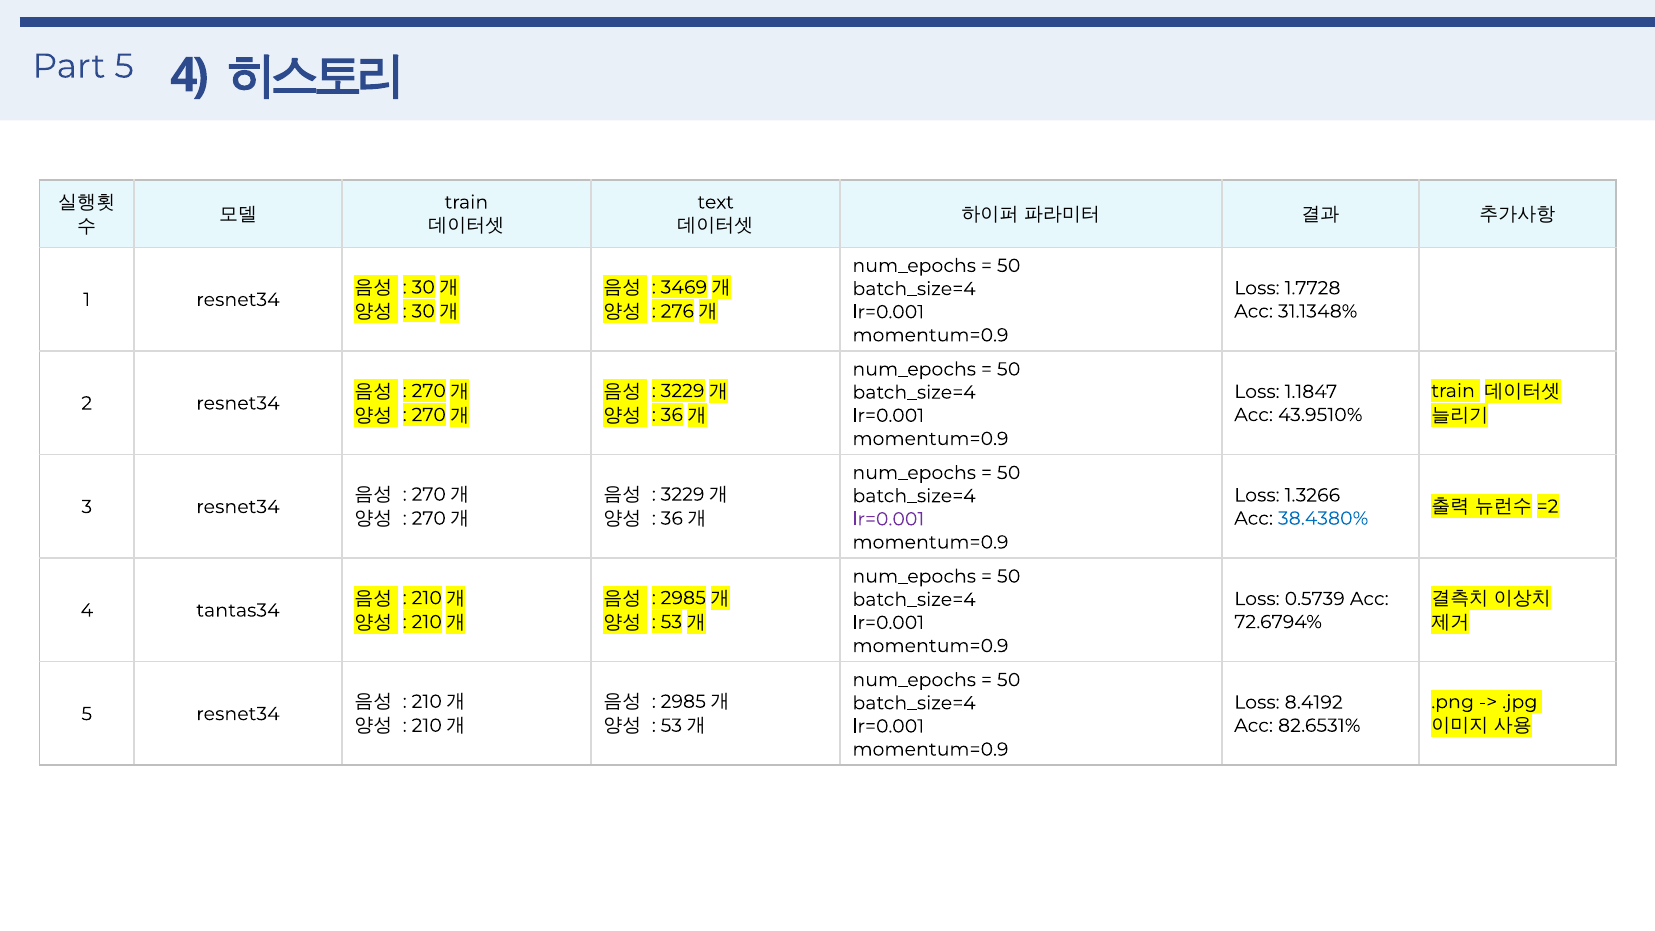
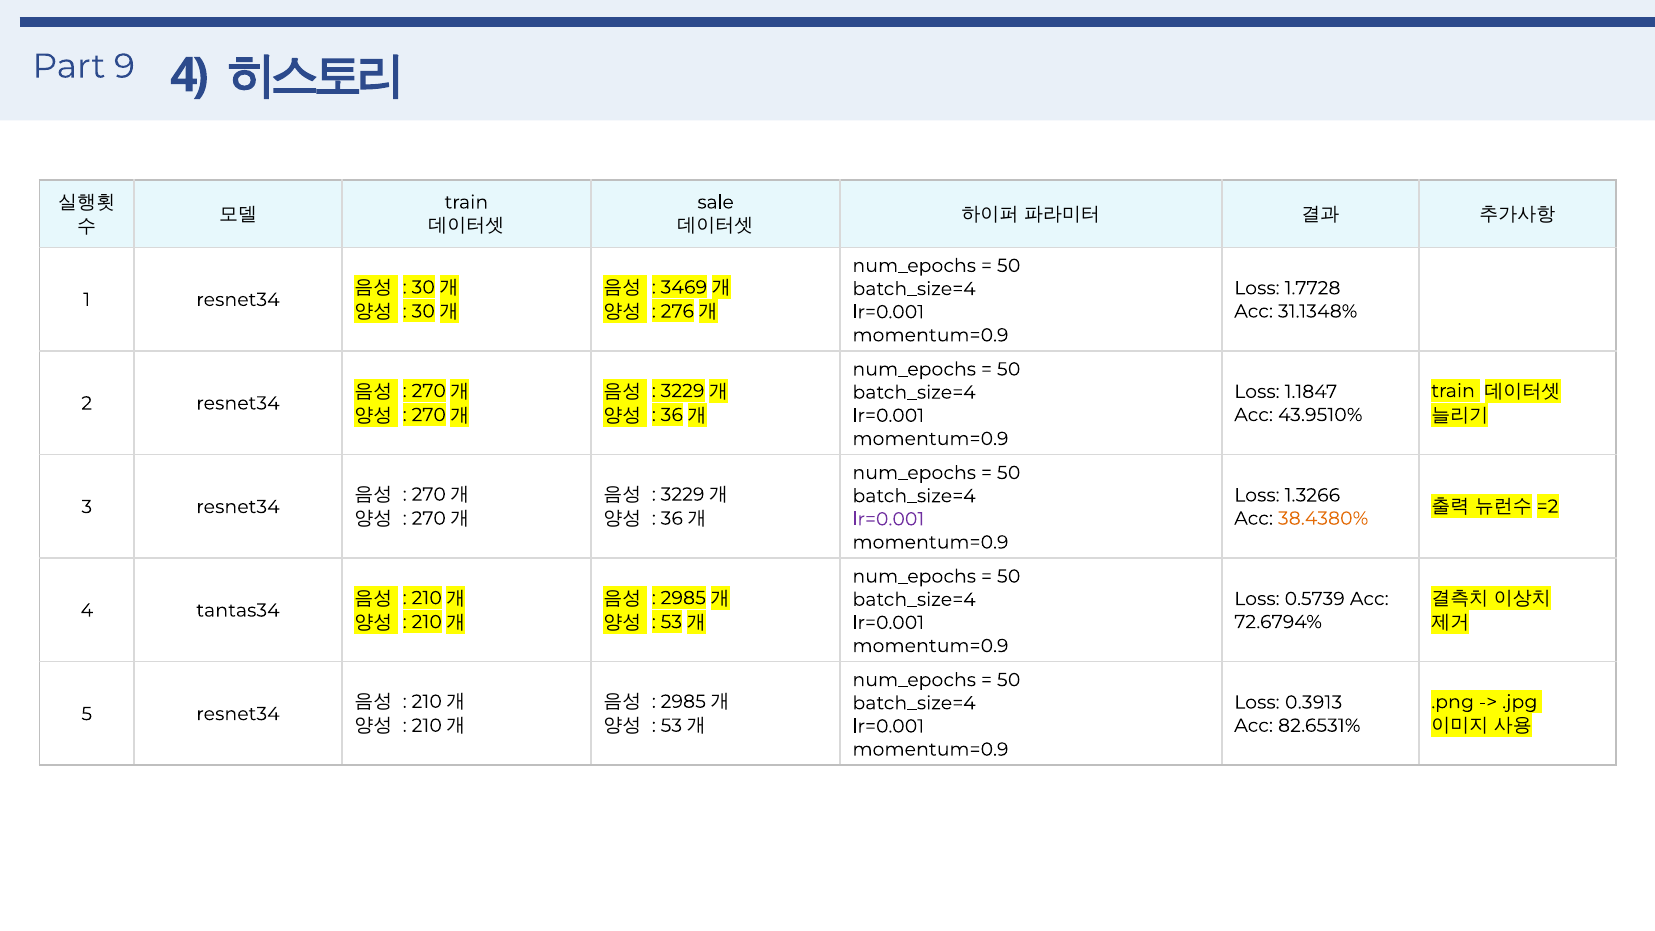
Part 5: 5 -> 9 (124, 66)
text: text -> sale (716, 202)
38.4380% colour: blue -> orange (1323, 518)
8.4192: 8.4192 -> 0.3913 (1314, 702)
